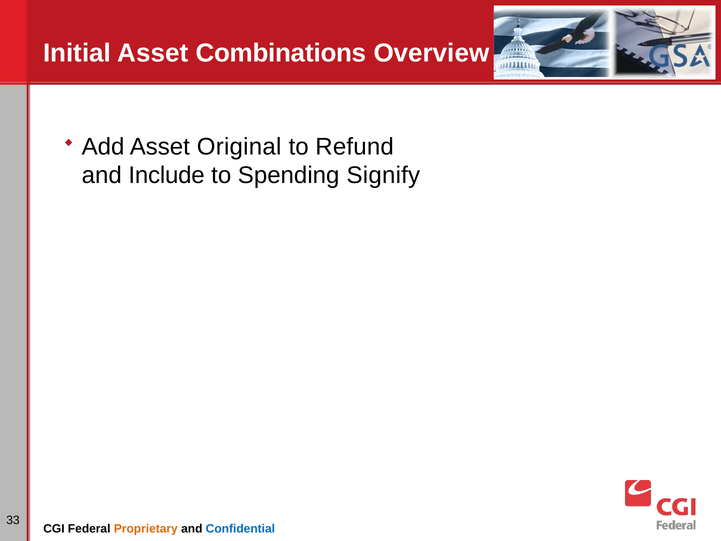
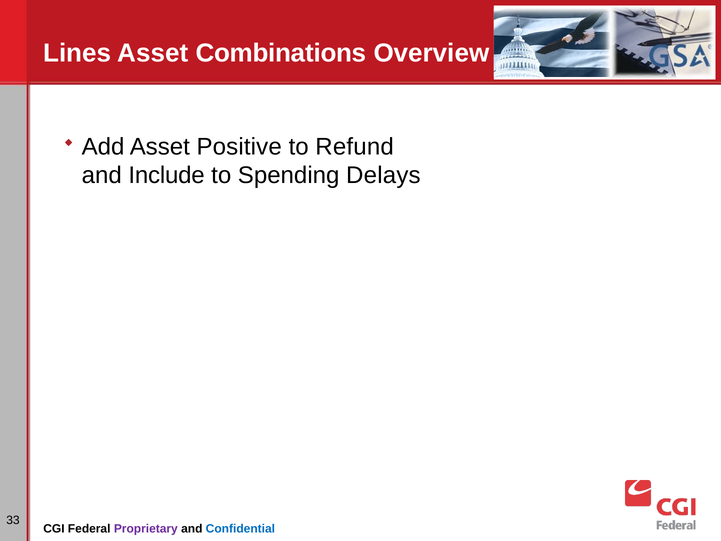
Initial: Initial -> Lines (77, 53)
Original: Original -> Positive (239, 147)
Signify: Signify -> Delays (383, 175)
Proprietary colour: orange -> purple (146, 528)
